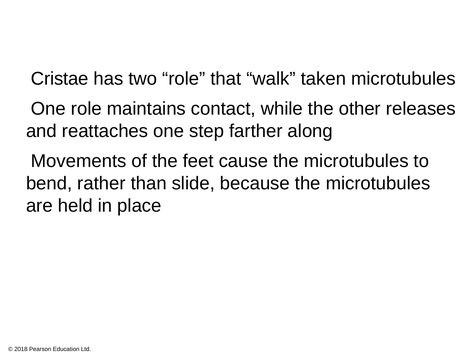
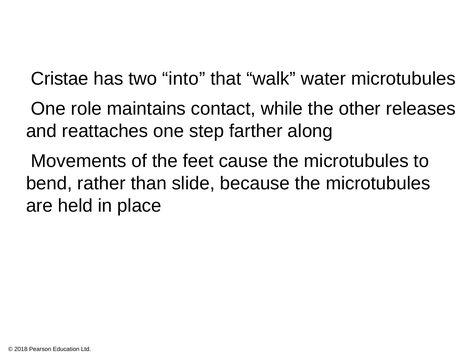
two role: role -> into (184, 79)
taken: taken -> water (323, 79)
